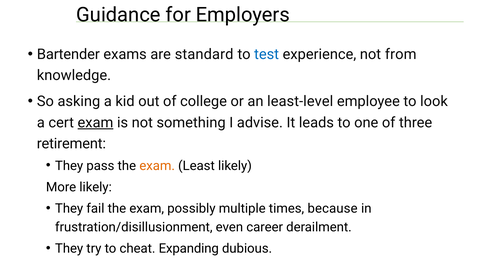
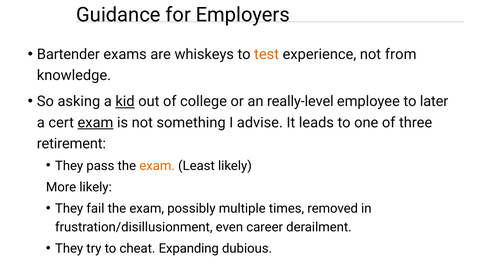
standard: standard -> whiskeys (204, 54)
test colour: blue -> orange (267, 54)
kid underline: none -> present (125, 102)
least-level: least-level -> really-level (300, 102)
look: look -> later (434, 102)
because: because -> removed (333, 209)
